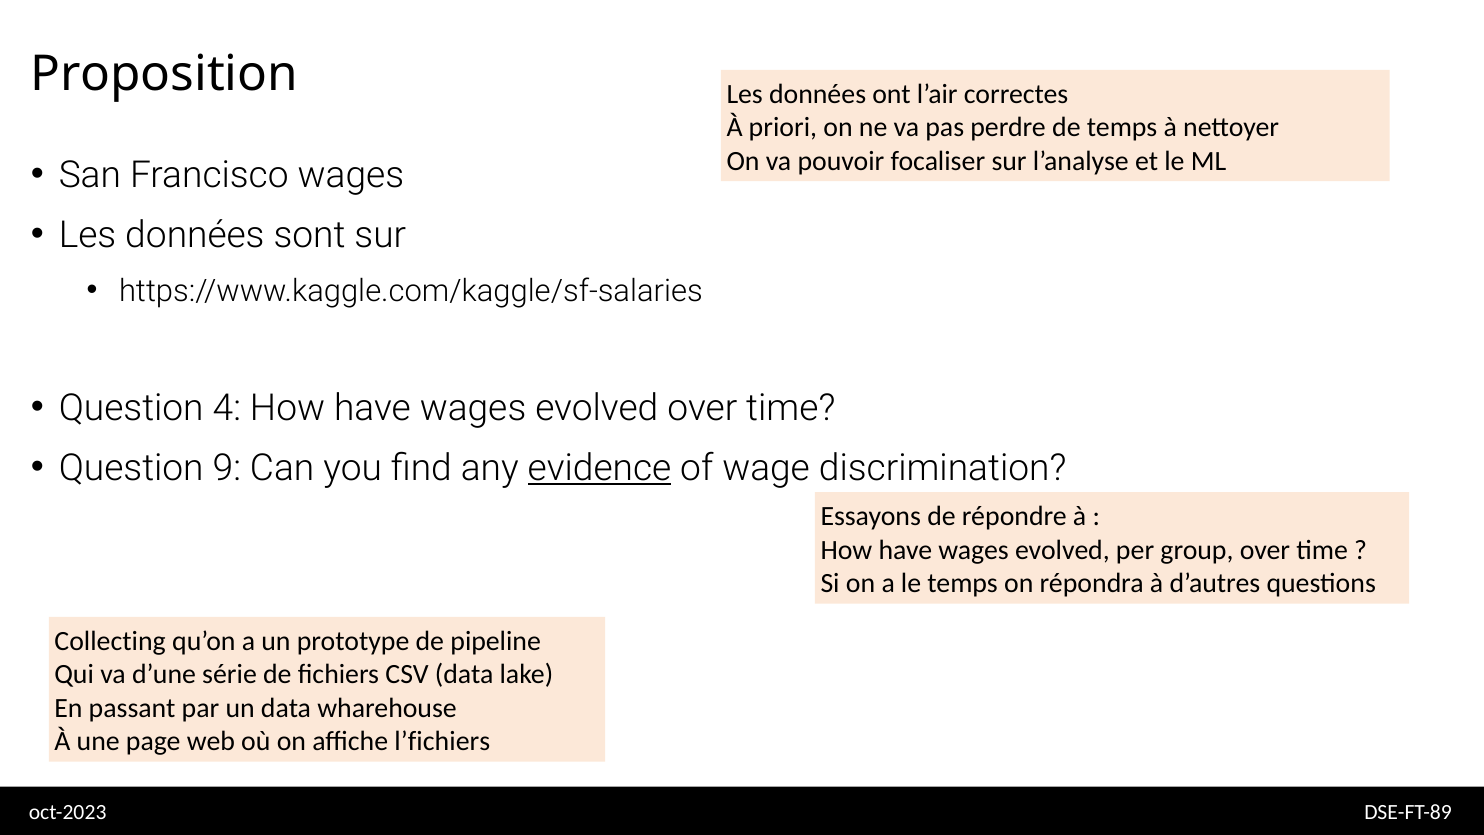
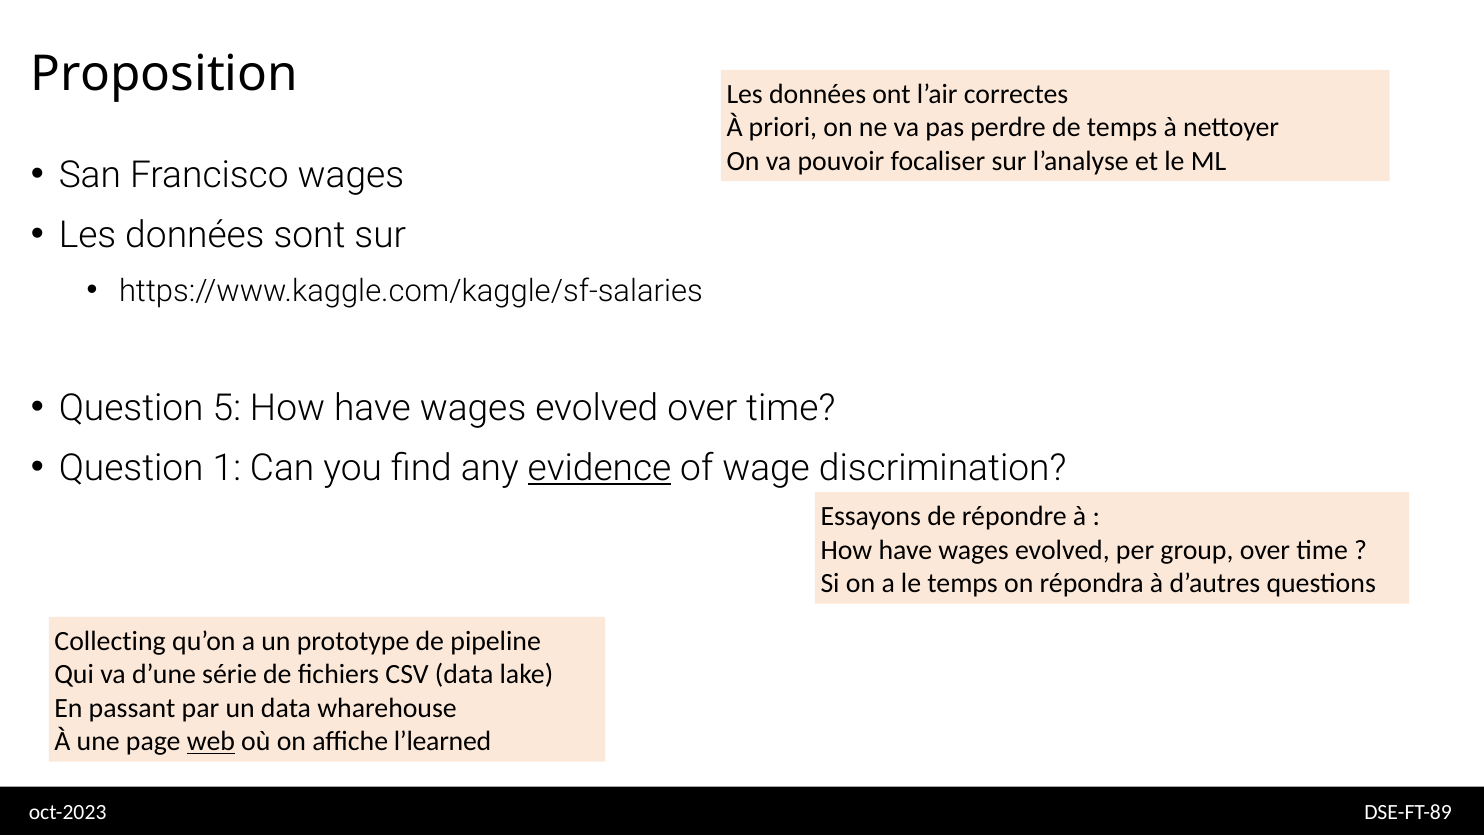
4: 4 -> 5 (227, 408)
9: 9 -> 1 (227, 468)
web underline: none -> present (211, 741)
l’fichiers: l’fichiers -> l’learned (443, 741)
